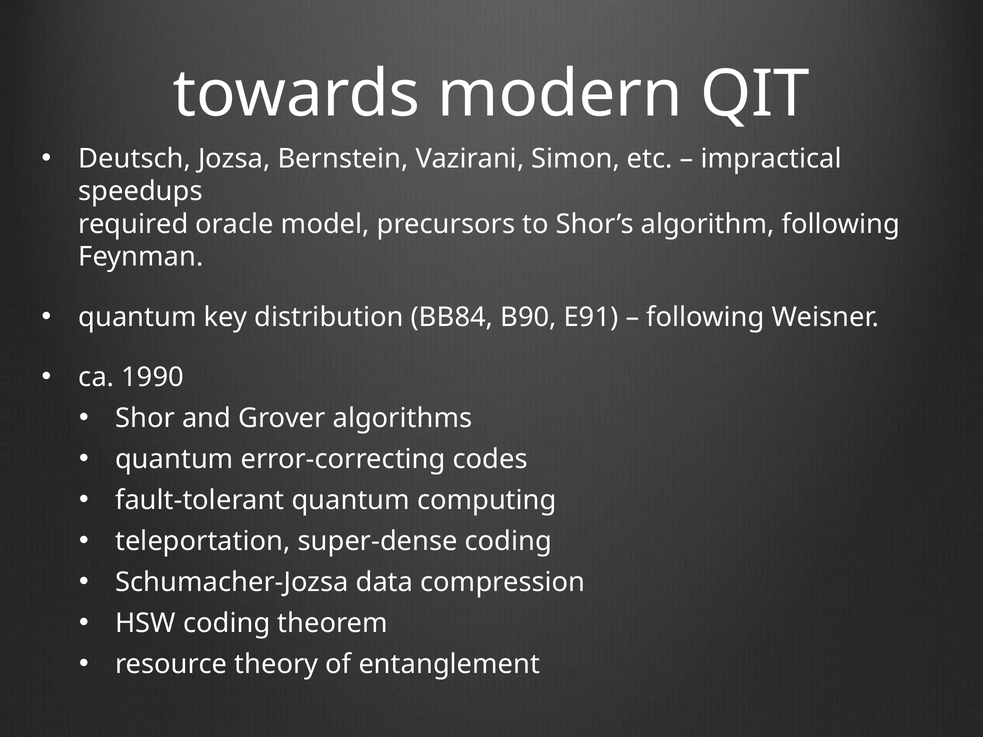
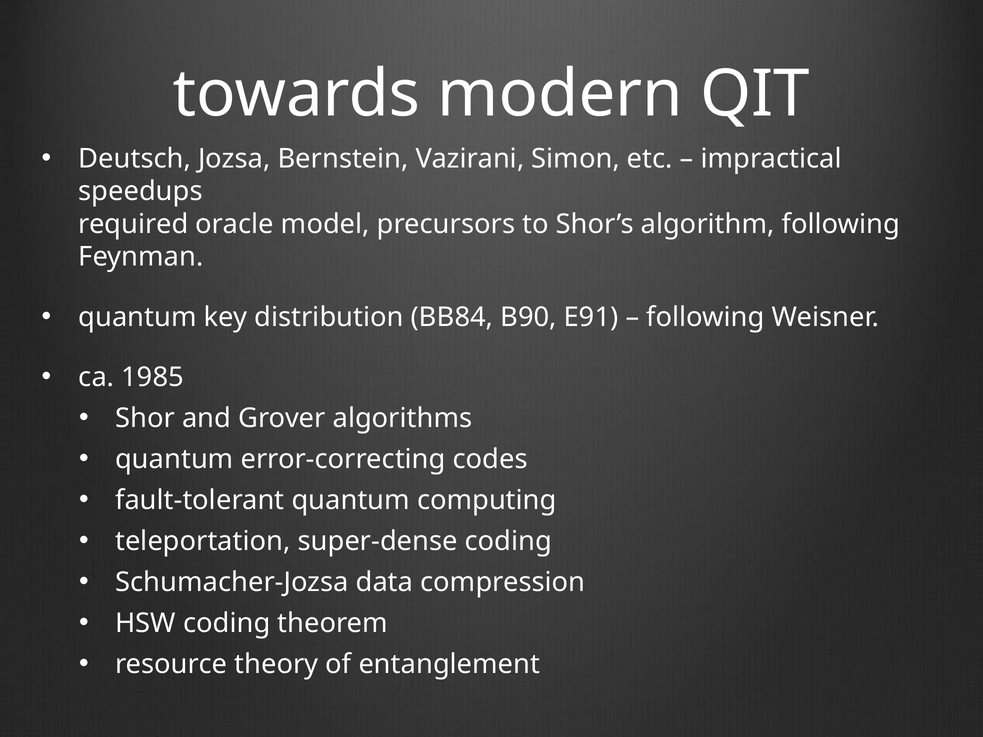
1990: 1990 -> 1985 (153, 377)
